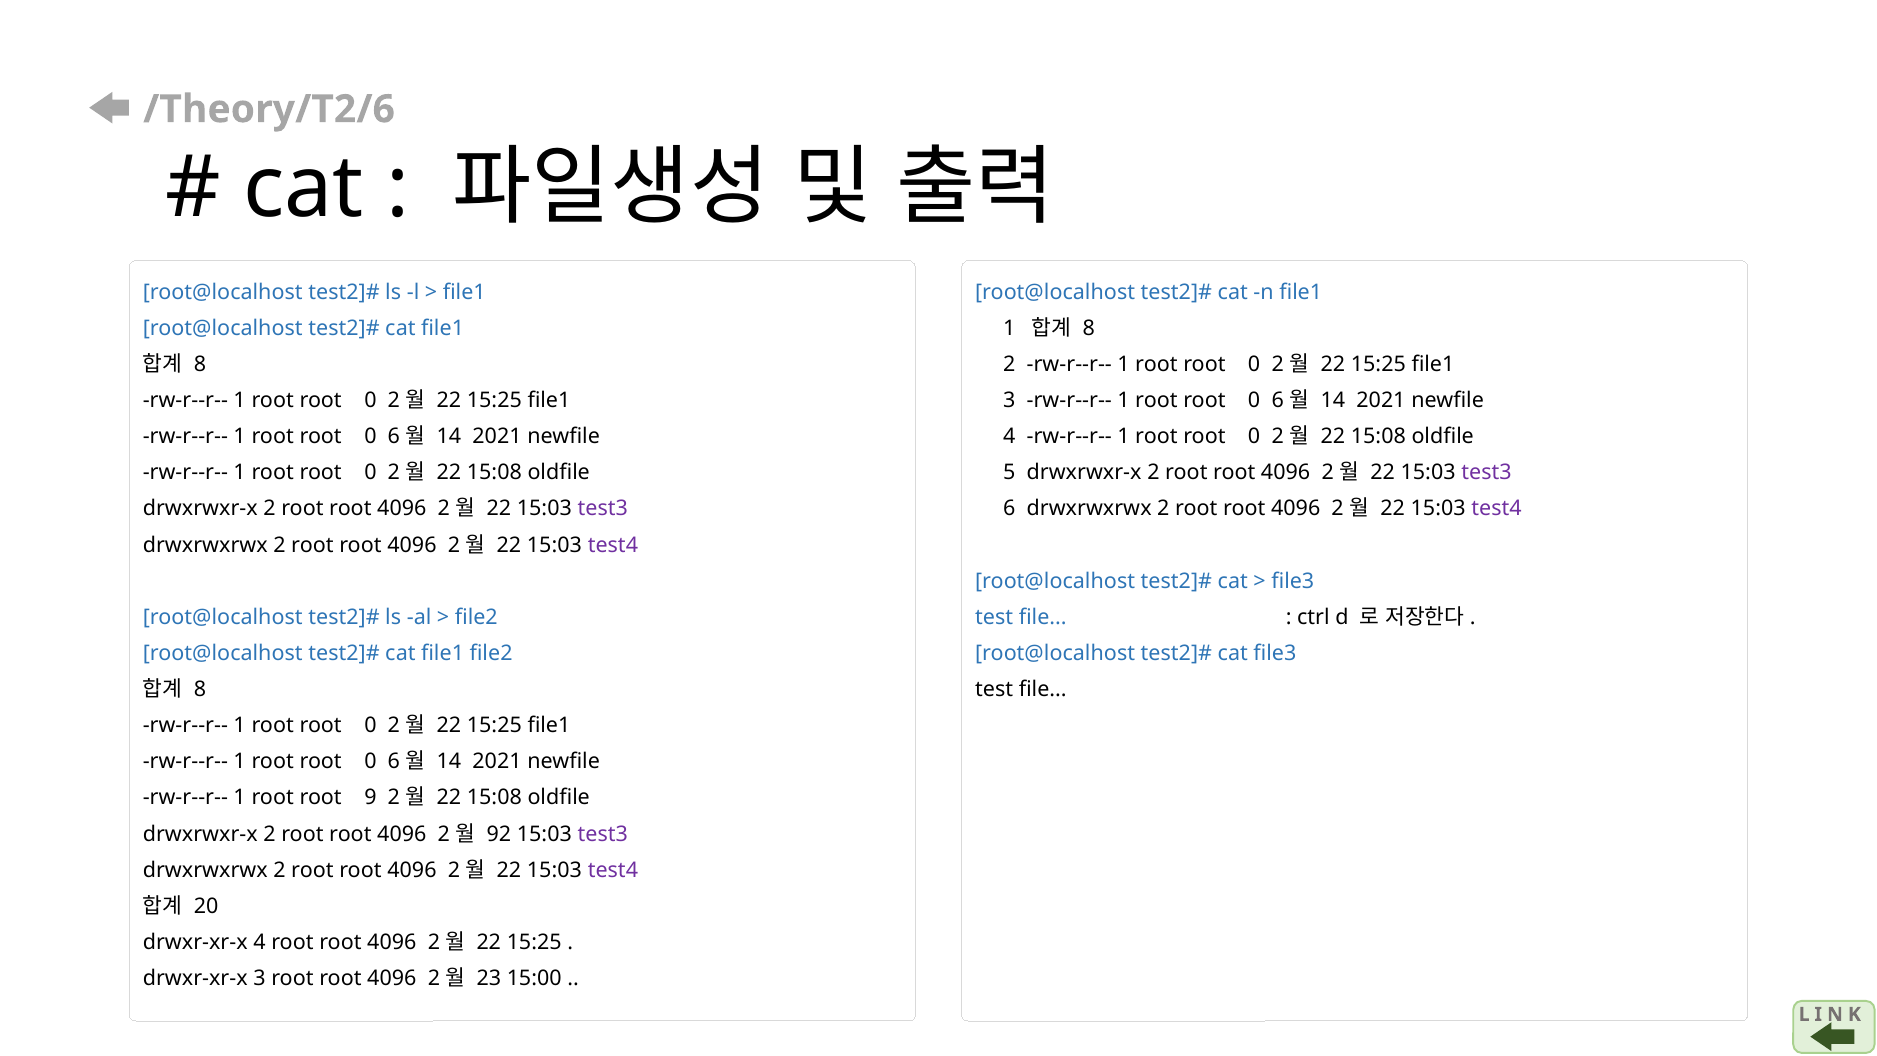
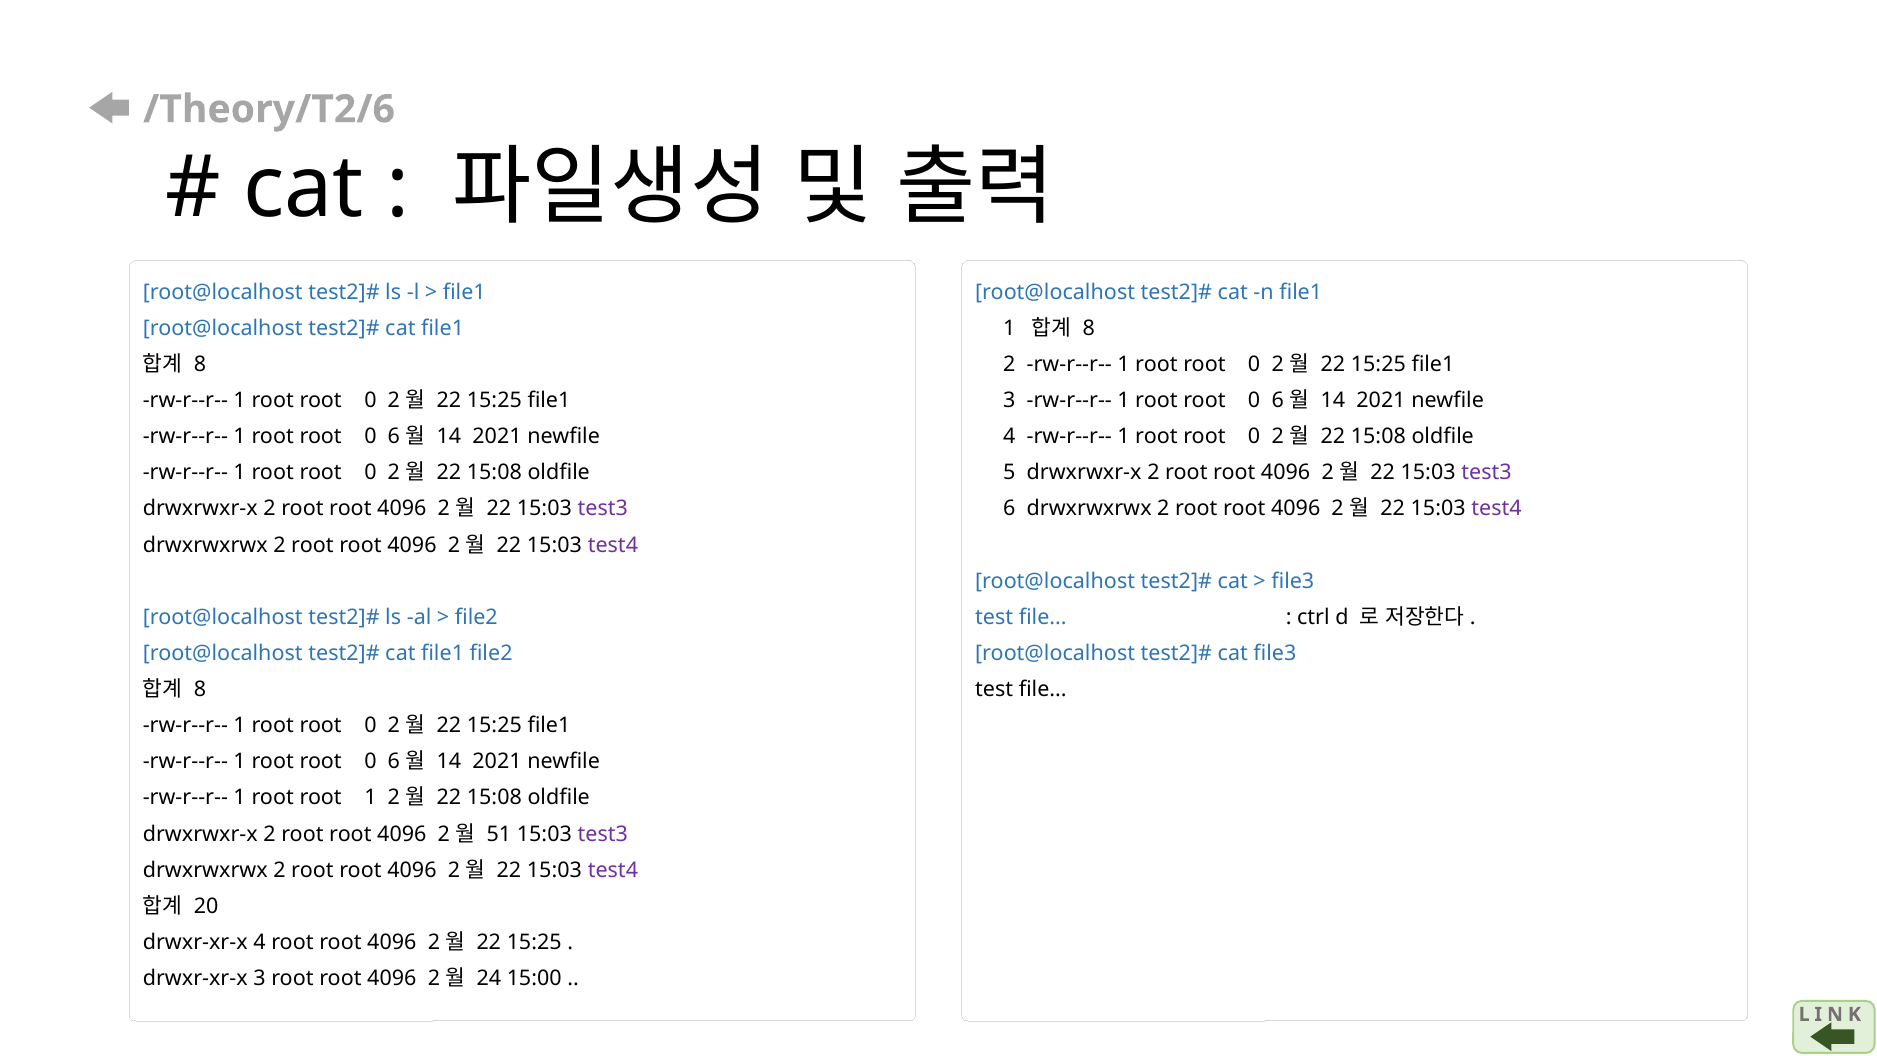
root 9: 9 -> 1 (370, 798)
92: 92 -> 51 (499, 834)
23: 23 -> 24 (489, 978)
